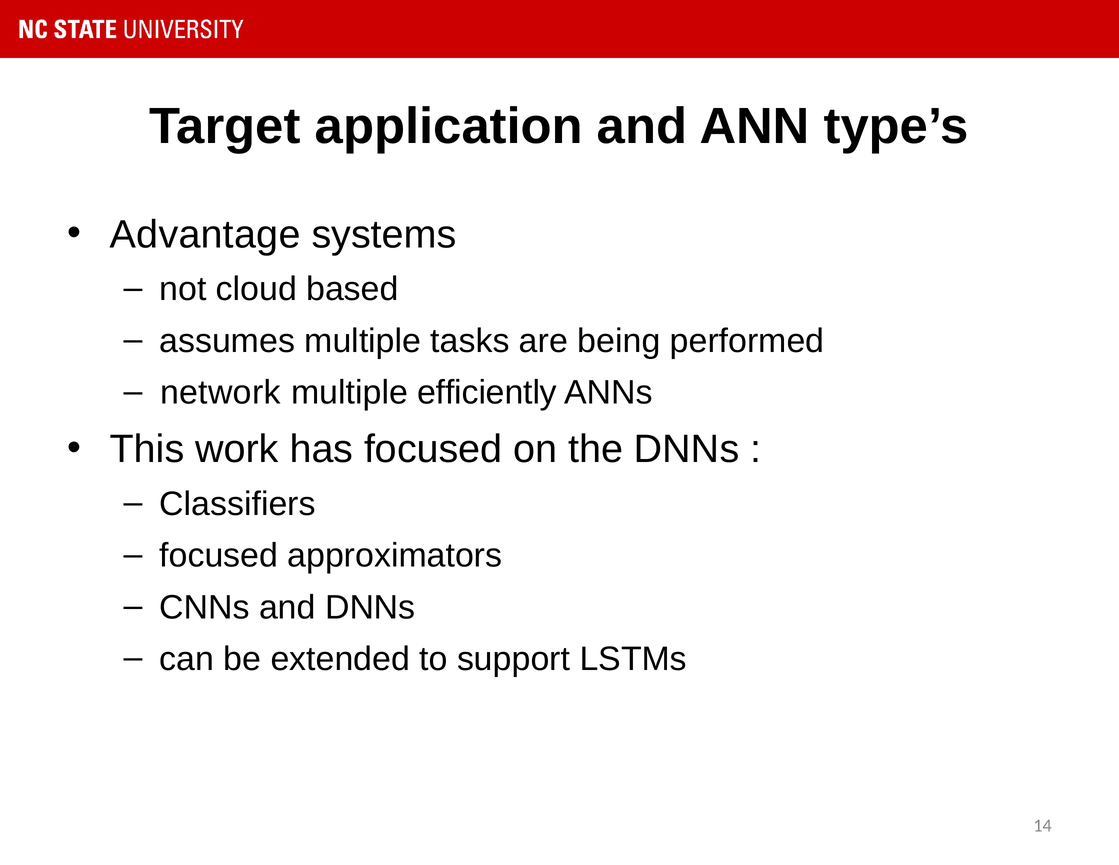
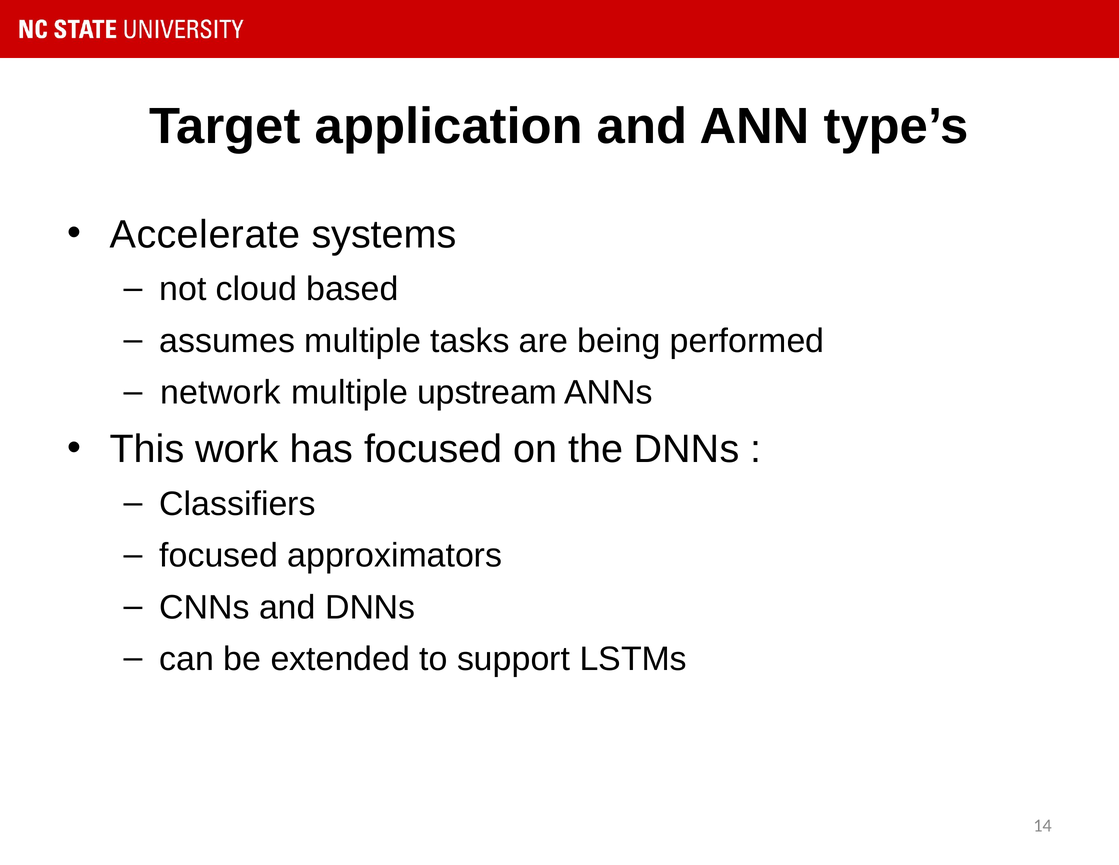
Advantage: Advantage -> Accelerate (205, 234)
efficiently: efficiently -> upstream (487, 393)
